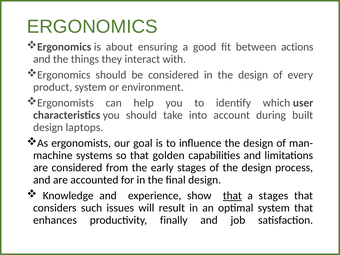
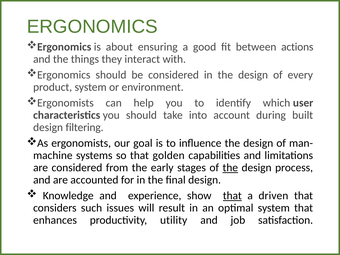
laptops: laptops -> filtering (85, 127)
the underline: none -> present (230, 168)
a stages: stages -> driven (273, 196)
finally: finally -> utility (174, 220)
